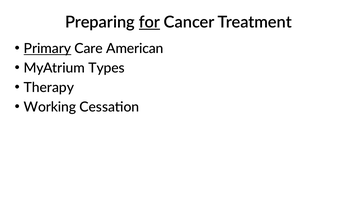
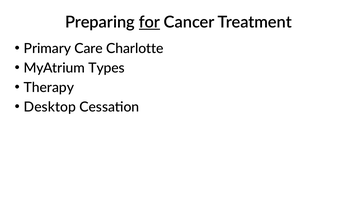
Primary underline: present -> none (47, 49)
American: American -> Charlotte (135, 49)
Working: Working -> Desktop (50, 107)
